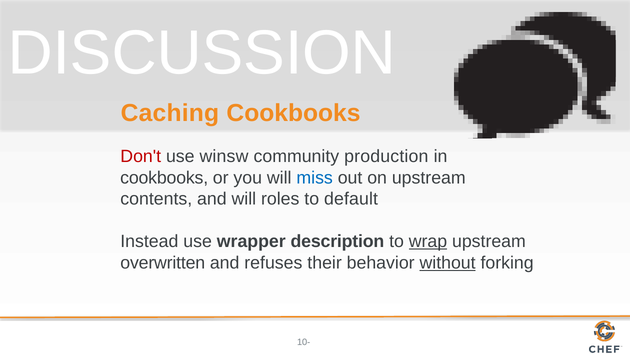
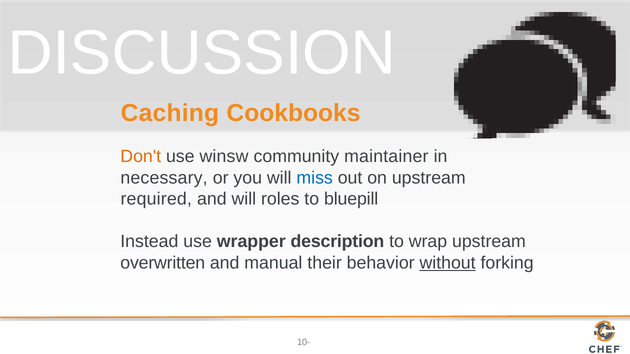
Don't colour: red -> orange (141, 157)
production: production -> maintainer (386, 157)
cookbooks: cookbooks -> necessary (164, 178)
contents: contents -> required (156, 199)
default: default -> bluepill (351, 199)
wrap underline: present -> none (428, 242)
refuses: refuses -> manual (273, 263)
